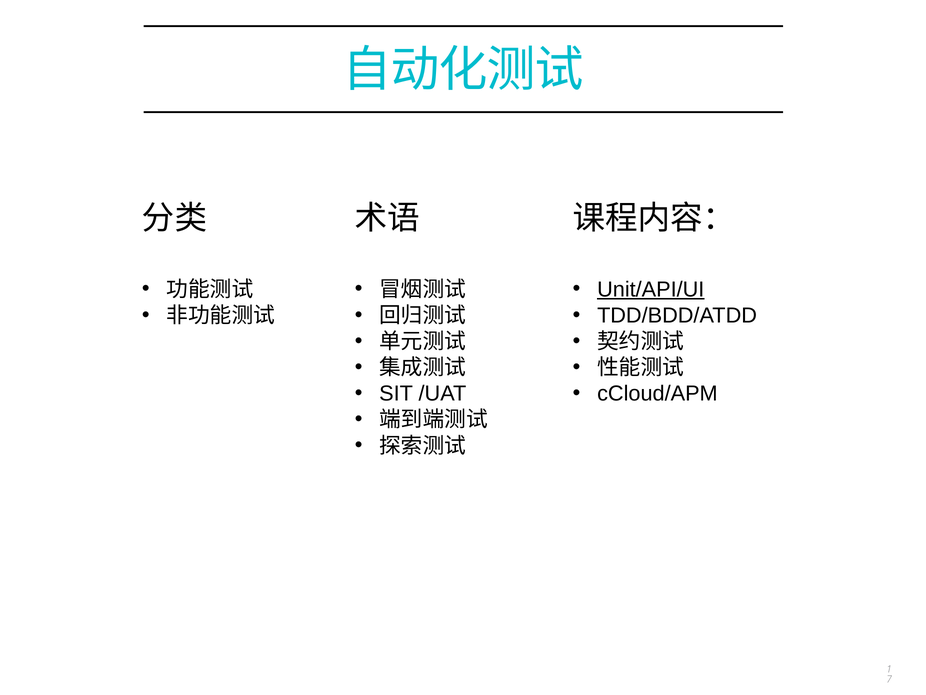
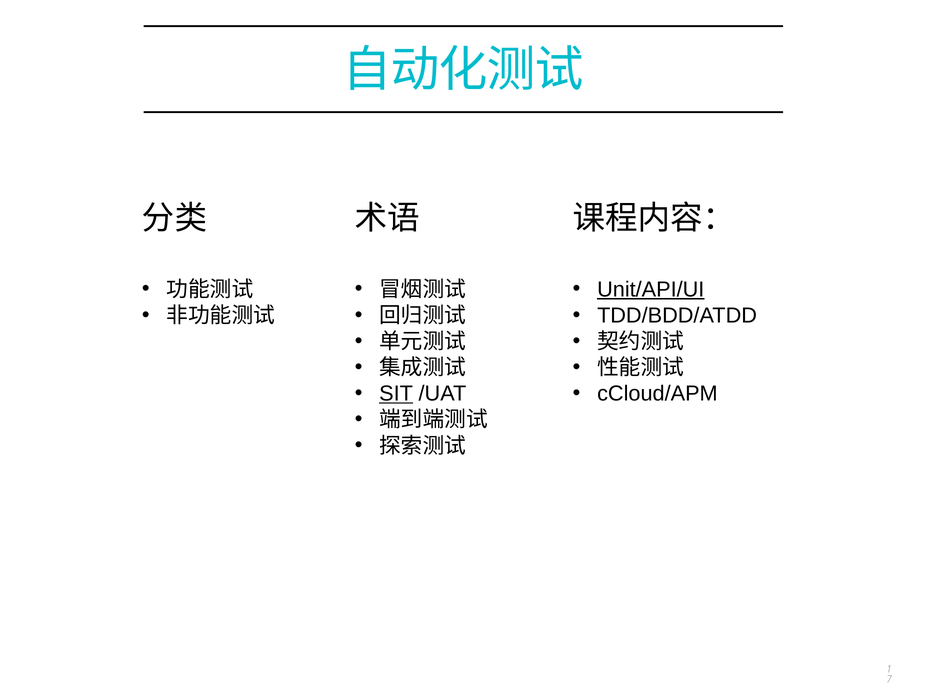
SIT underline: none -> present (396, 393)
